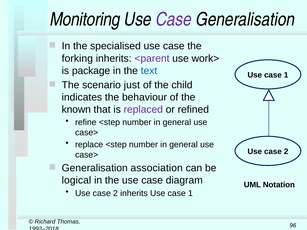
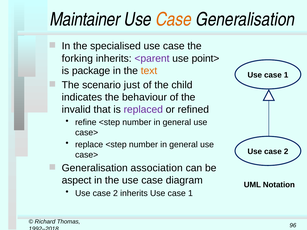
Monitoring: Monitoring -> Maintainer (85, 19)
Case colour: purple -> orange (174, 19)
work>: work> -> point> (205, 58)
text colour: blue -> orange (149, 71)
known: known -> invalid (76, 110)
logical: logical -> aspect (77, 181)
